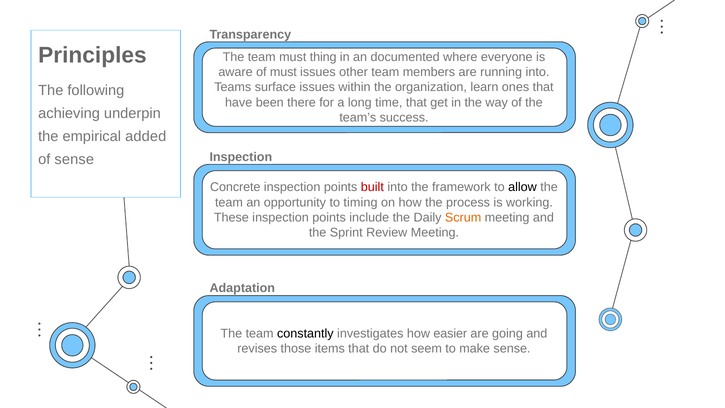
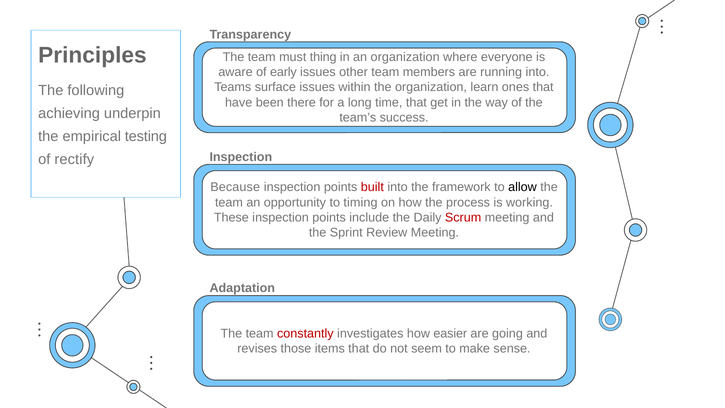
an documented: documented -> organization (405, 57)
of must: must -> early (283, 72)
added: added -> testing (146, 136)
of sense: sense -> rectify (74, 159)
Concrete: Concrete -> Because (235, 187)
Scrum colour: orange -> red (463, 217)
constantly colour: black -> red (305, 333)
